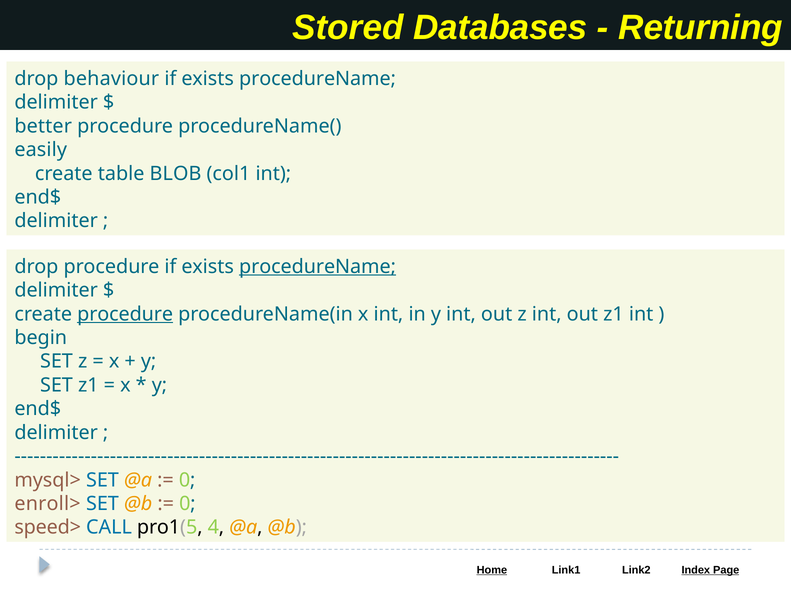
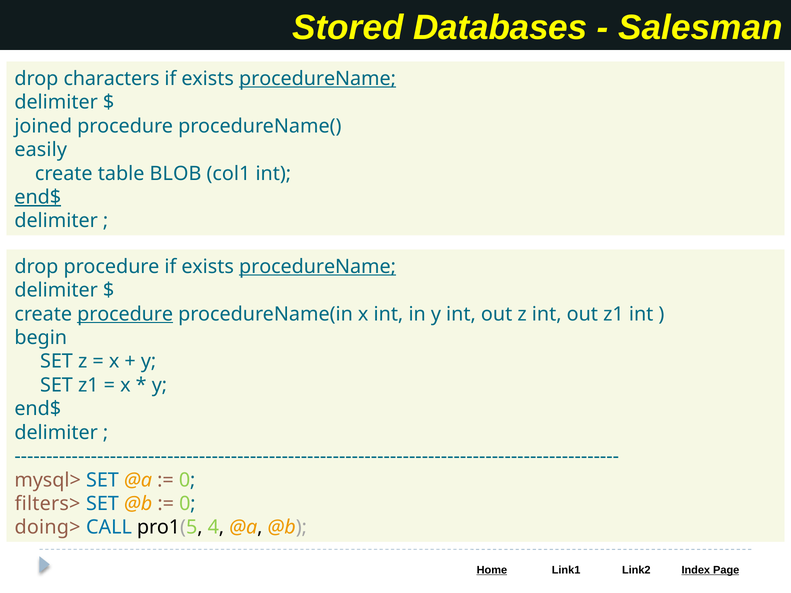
Returning: Returning -> Salesman (700, 27)
behaviour: behaviour -> characters (112, 79)
procedureName underline: none -> present (317, 79)
better: better -> joined (43, 126)
end$ underline: none -> present (38, 197)
enroll>: enroll> -> filters> (48, 504)
speed>: speed> -> doing> (48, 528)
